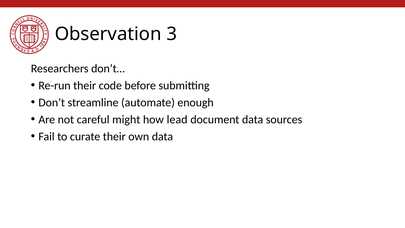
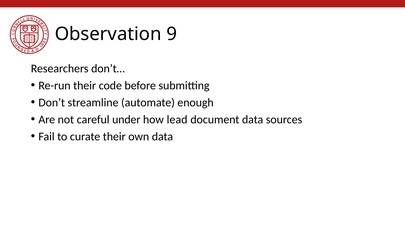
3: 3 -> 9 (172, 34)
might: might -> under (126, 119)
